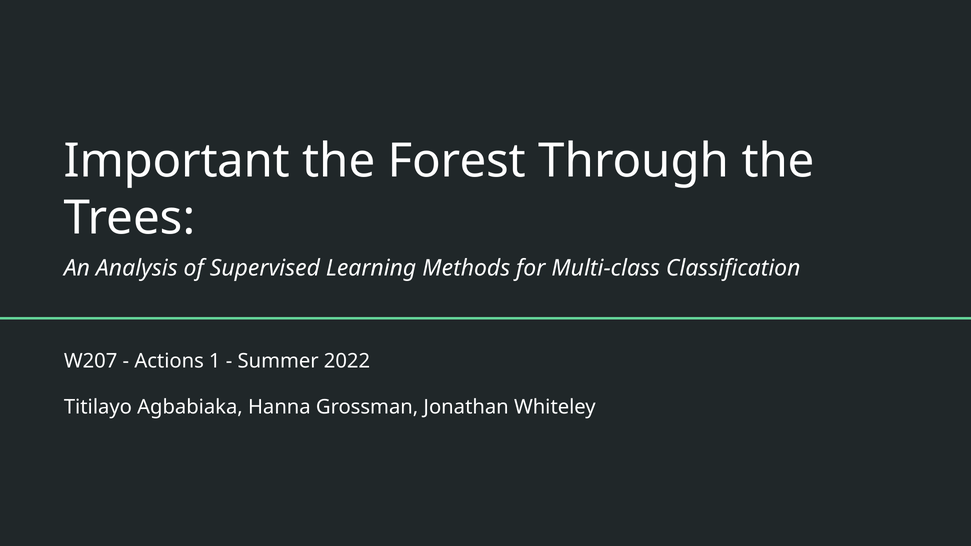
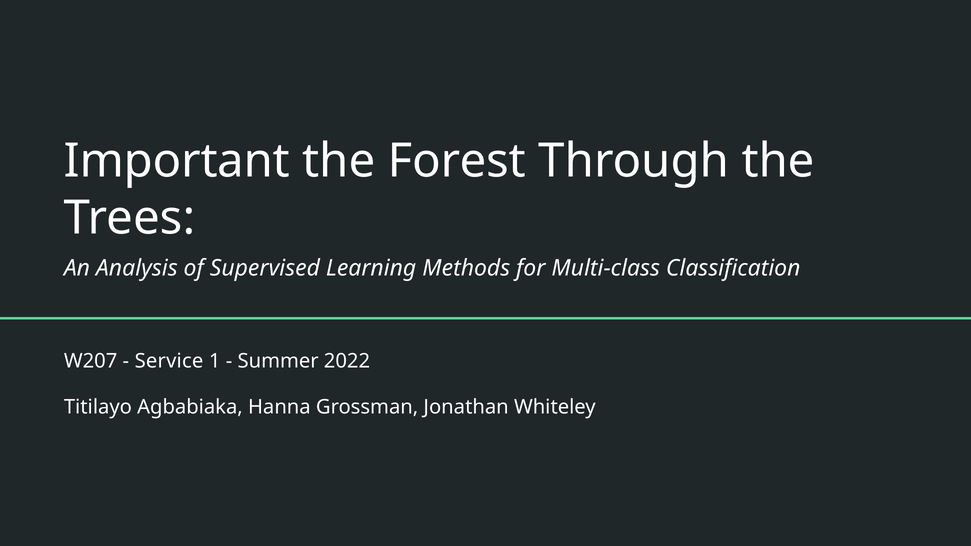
Actions: Actions -> Service (169, 361)
